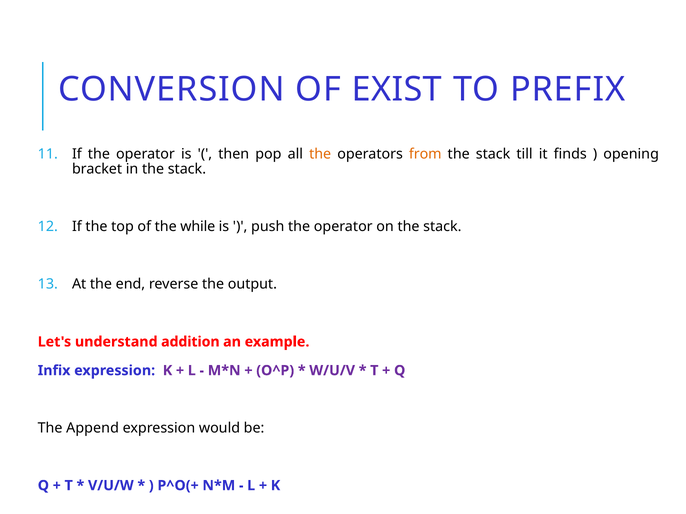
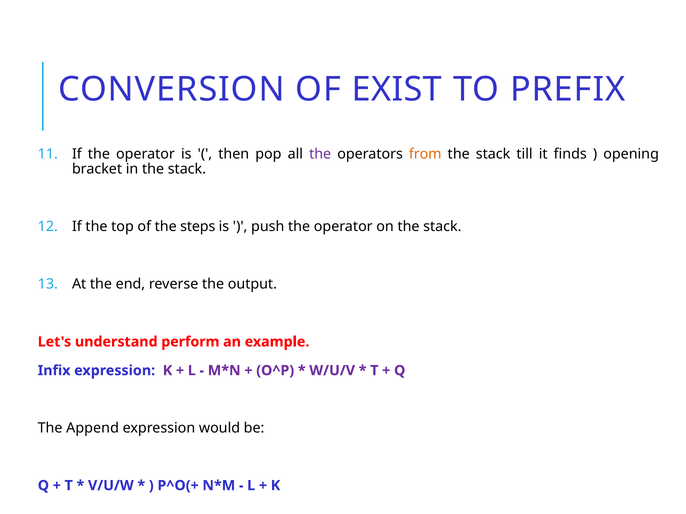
the colour: orange -> purple (320, 154)
while: while -> steps (198, 227)
addition: addition -> perform (190, 342)
